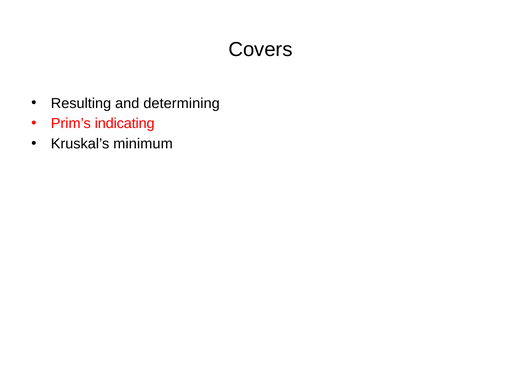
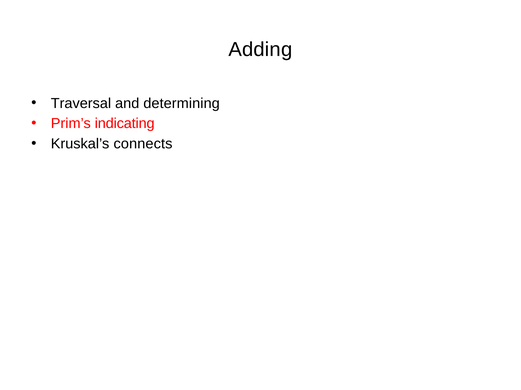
Covers: Covers -> Adding (260, 50)
Resulting: Resulting -> Traversal (81, 103)
minimum: minimum -> connects (143, 144)
